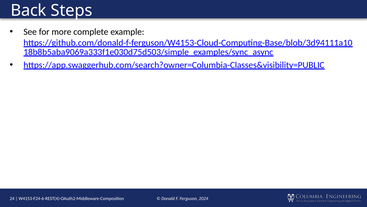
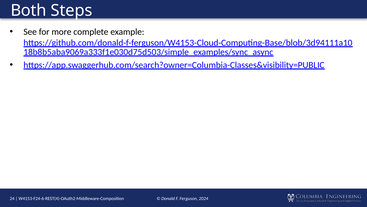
Back: Back -> Both (29, 11)
